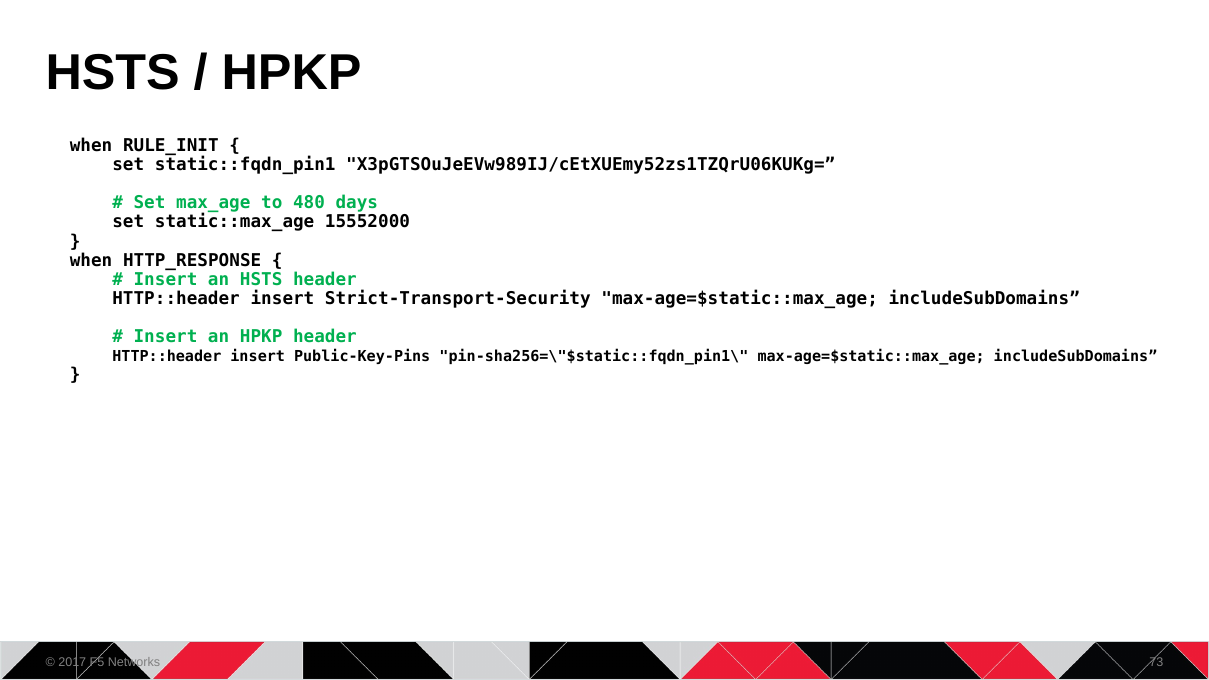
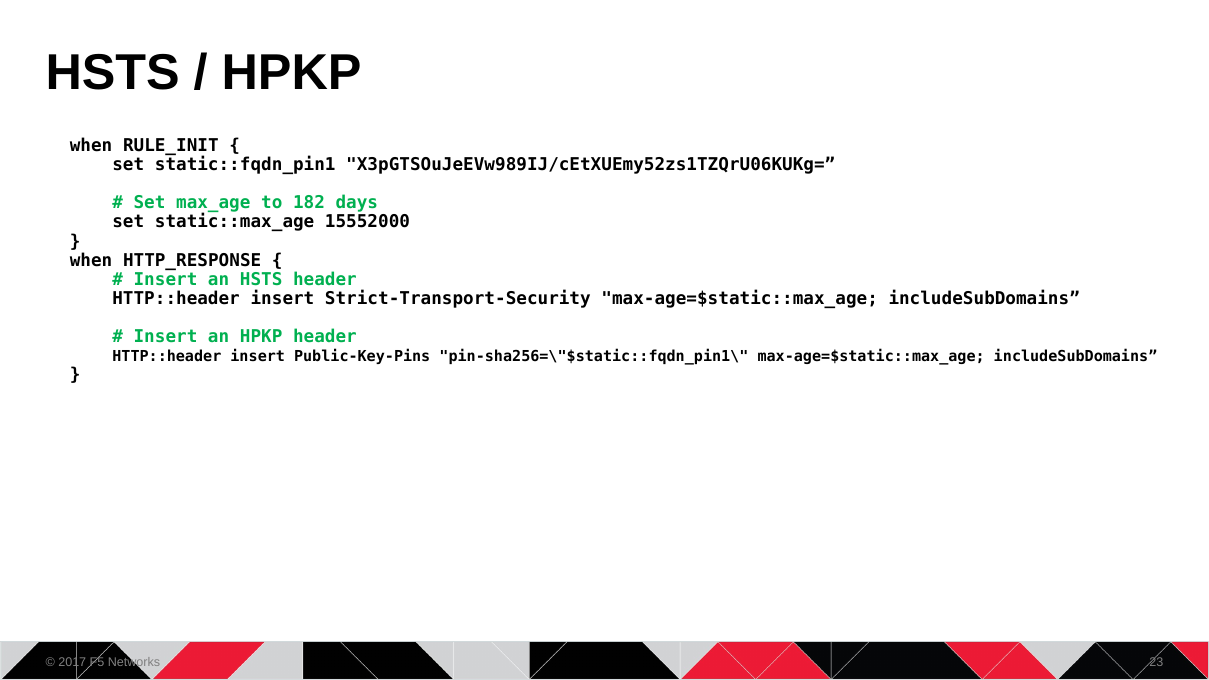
480: 480 -> 182 (309, 203)
73: 73 -> 23 (1156, 663)
